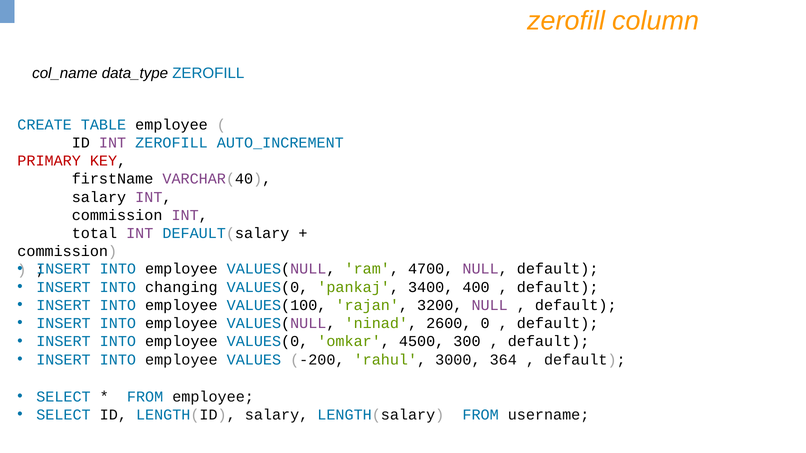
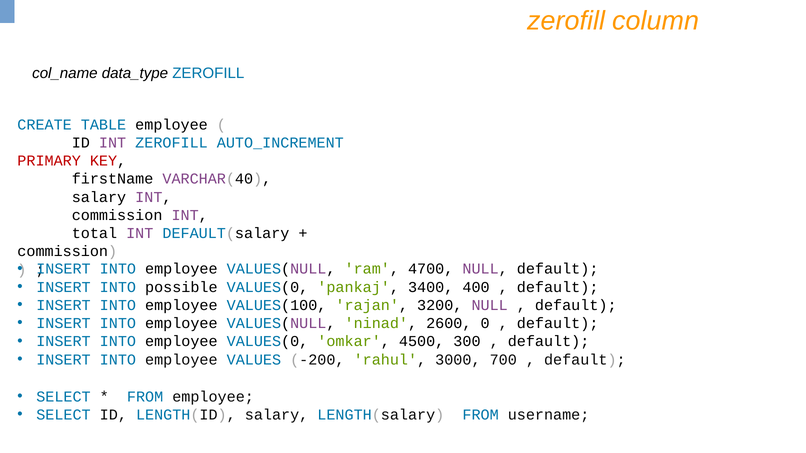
changing: changing -> possible (181, 287)
364: 364 -> 700 (503, 360)
